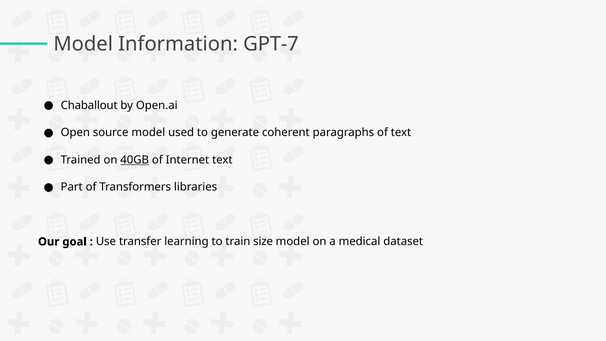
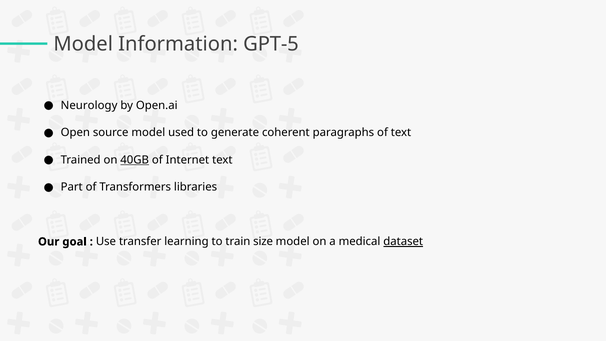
GPT-7: GPT-7 -> GPT-5 (271, 44)
Chaballout: Chaballout -> Neurology (89, 105)
dataset underline: none -> present (403, 242)
